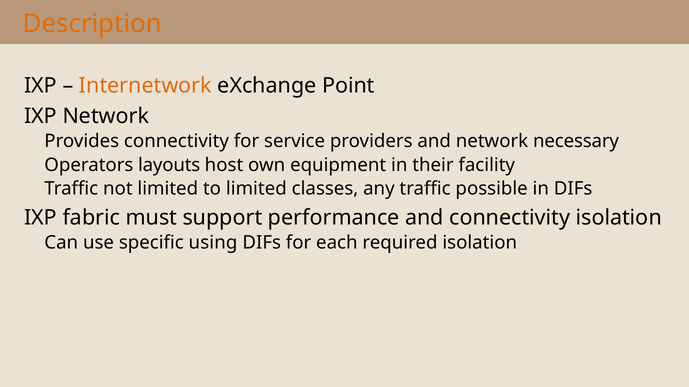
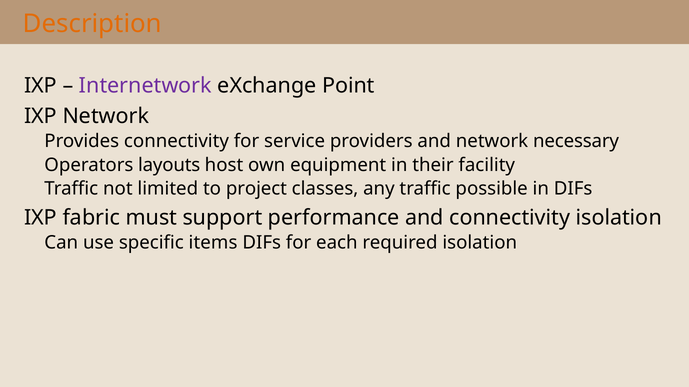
Internetwork colour: orange -> purple (145, 86)
to limited: limited -> project (256, 189)
using: using -> items (213, 243)
